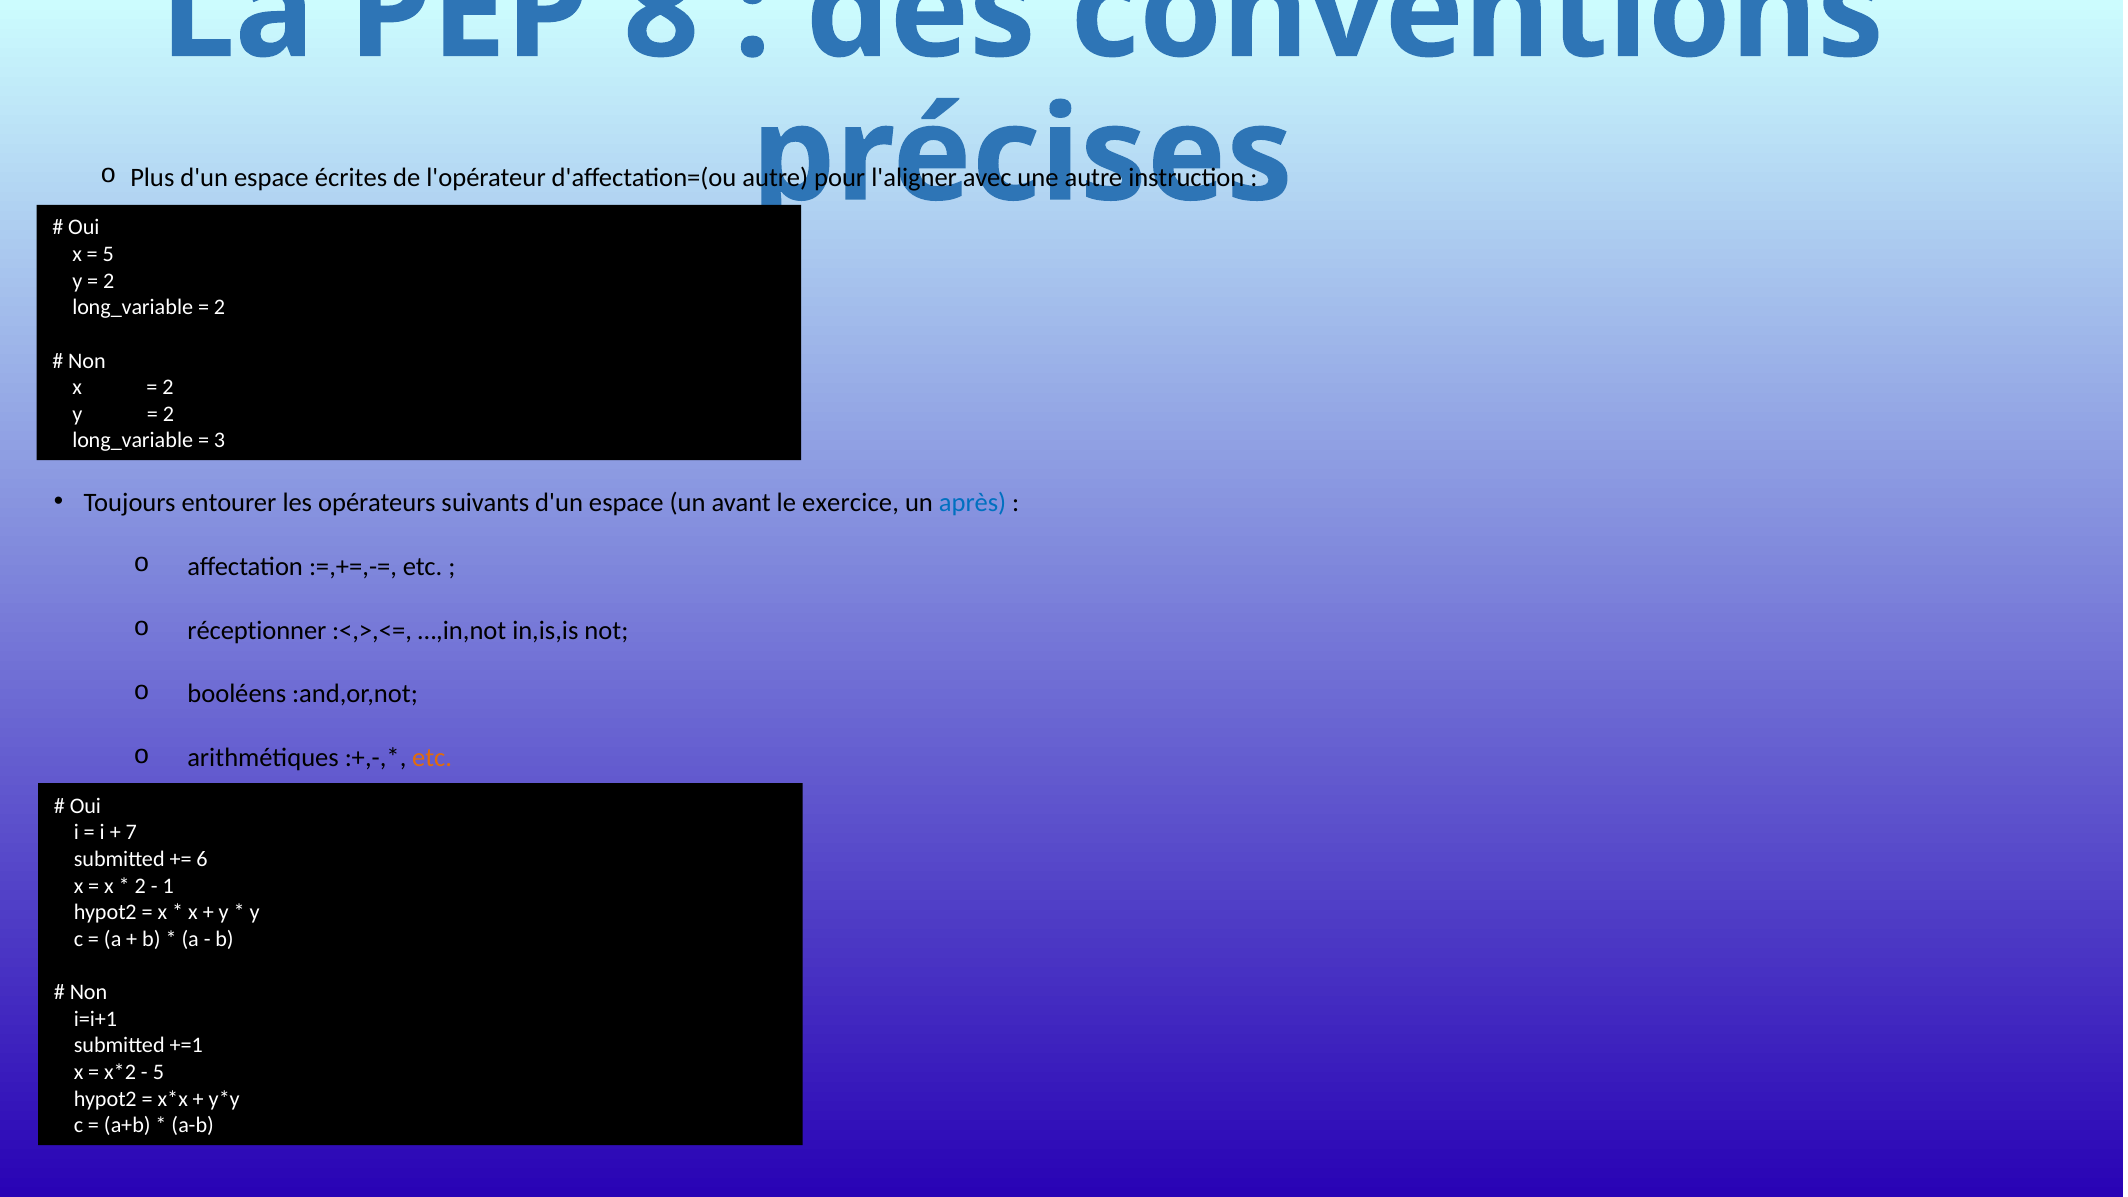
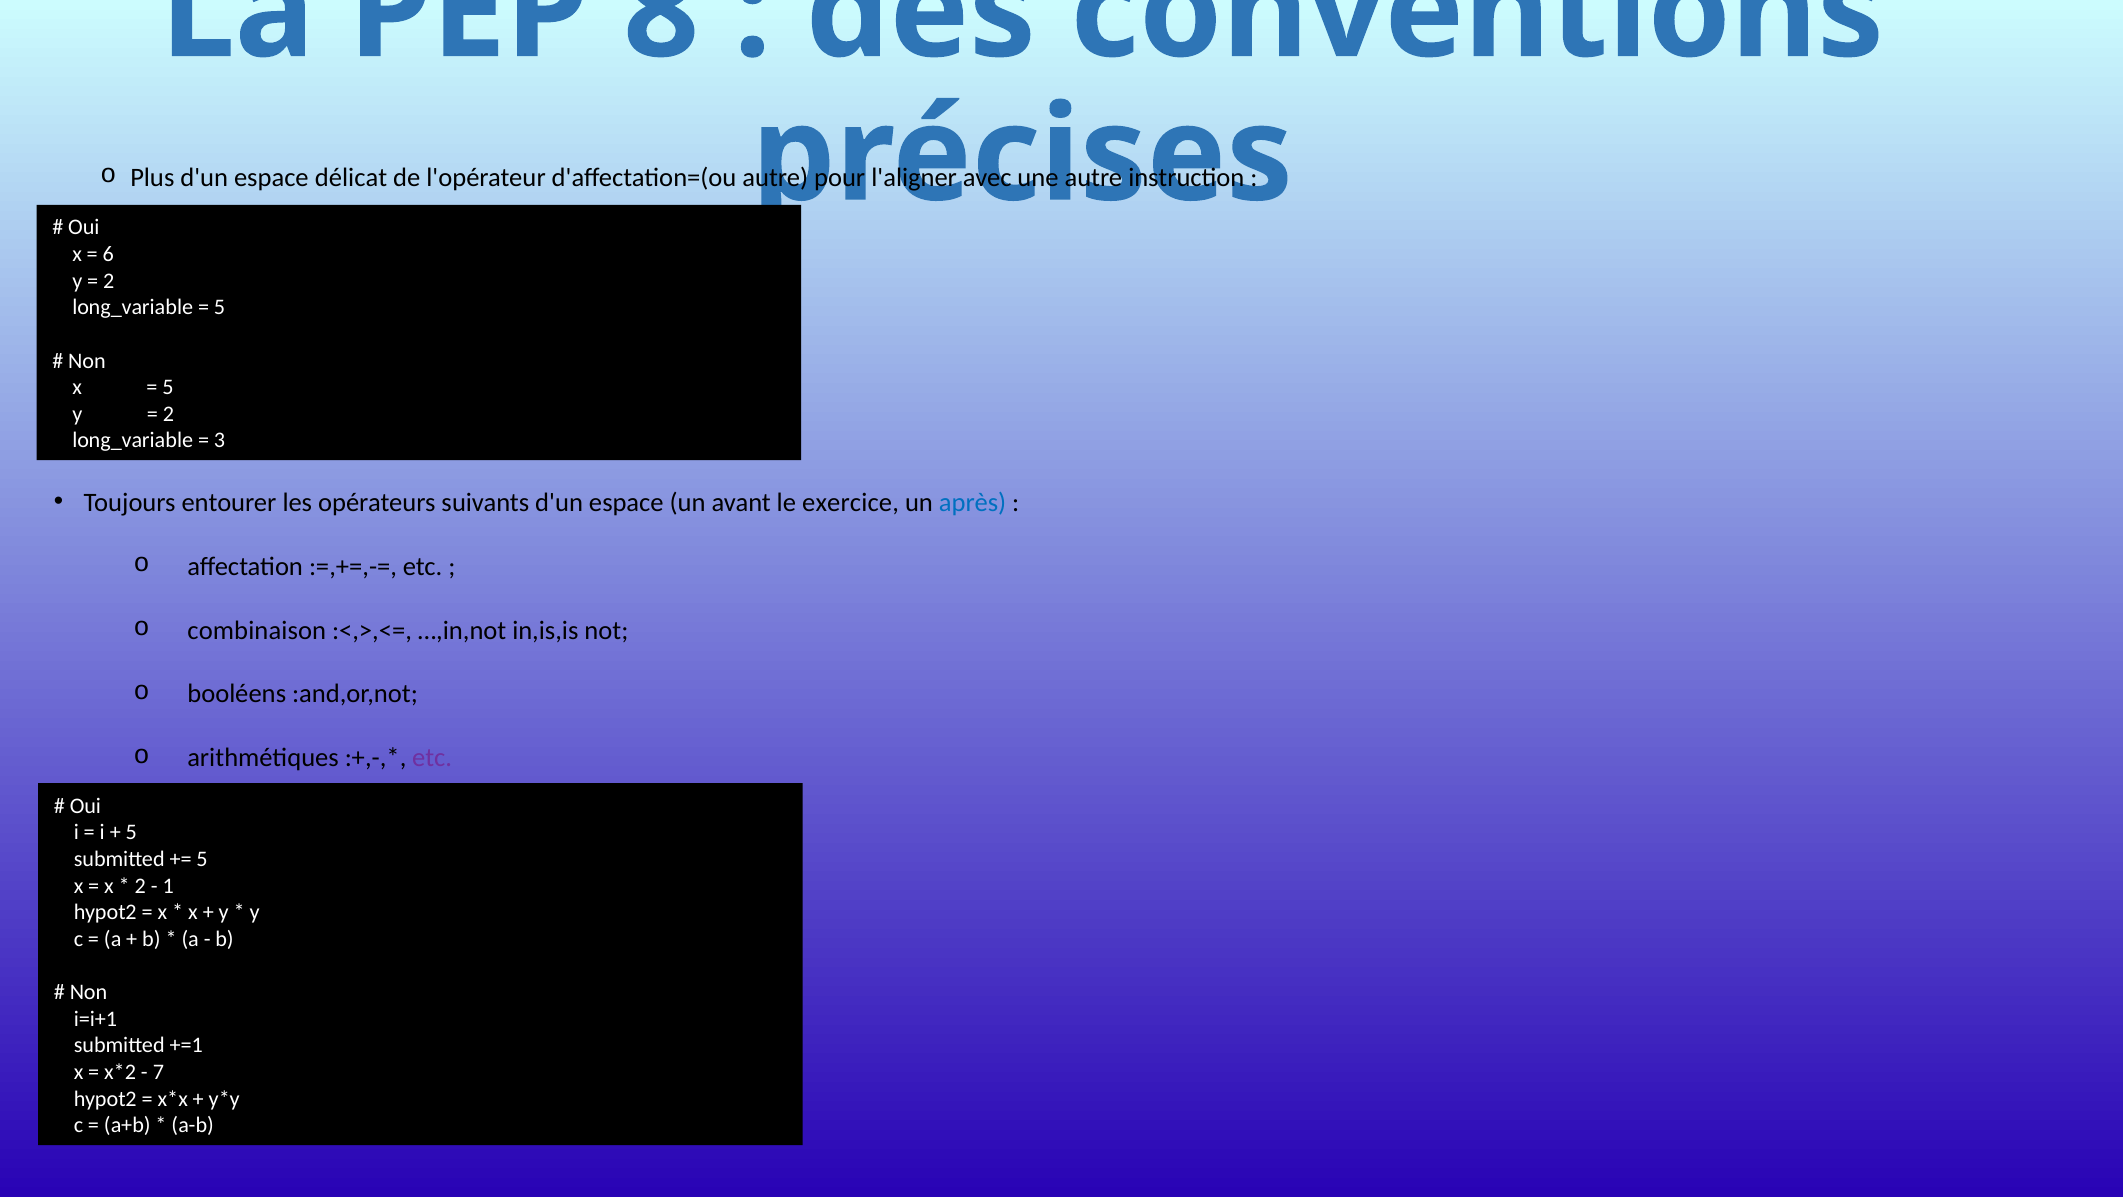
écrites: écrites -> délicat (351, 178)
5: 5 -> 6 (108, 254)
2: 2 -> 5 (220, 307)
2: 2 -> 5 (168, 387)
réceptionner: réceptionner -> combinaison (257, 630)
etc colour: orange -> purple (432, 758)
7: 7 -> 5 (131, 832)
6: 6 -> 5 (202, 859)
5: 5 -> 7 (158, 1072)
